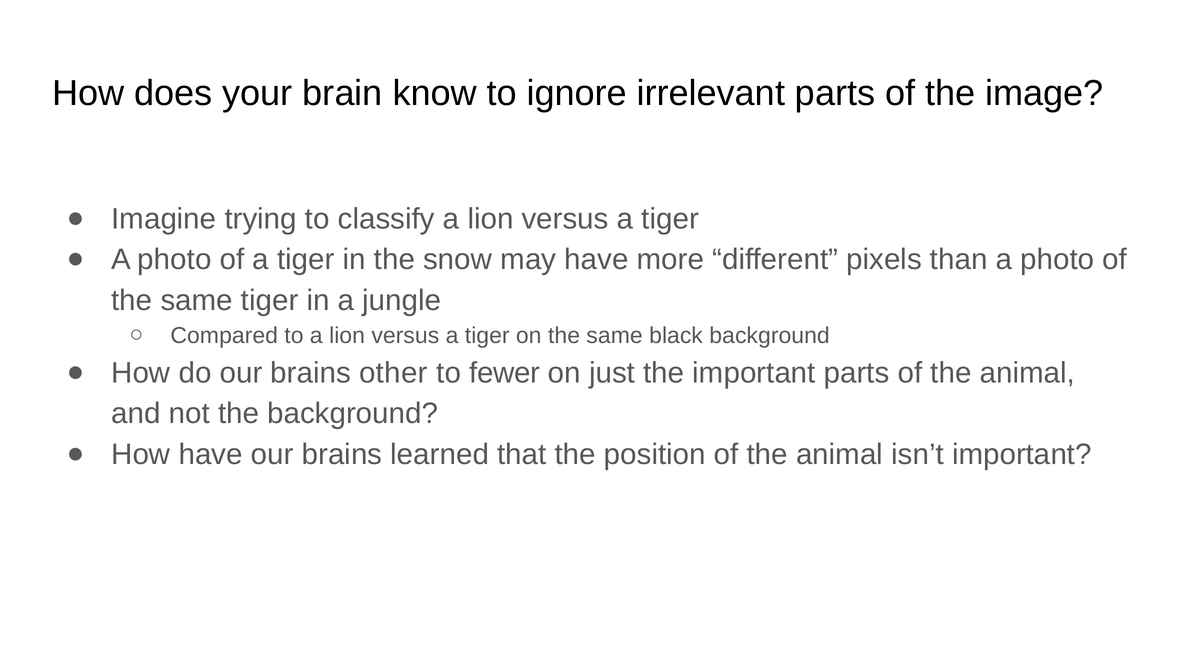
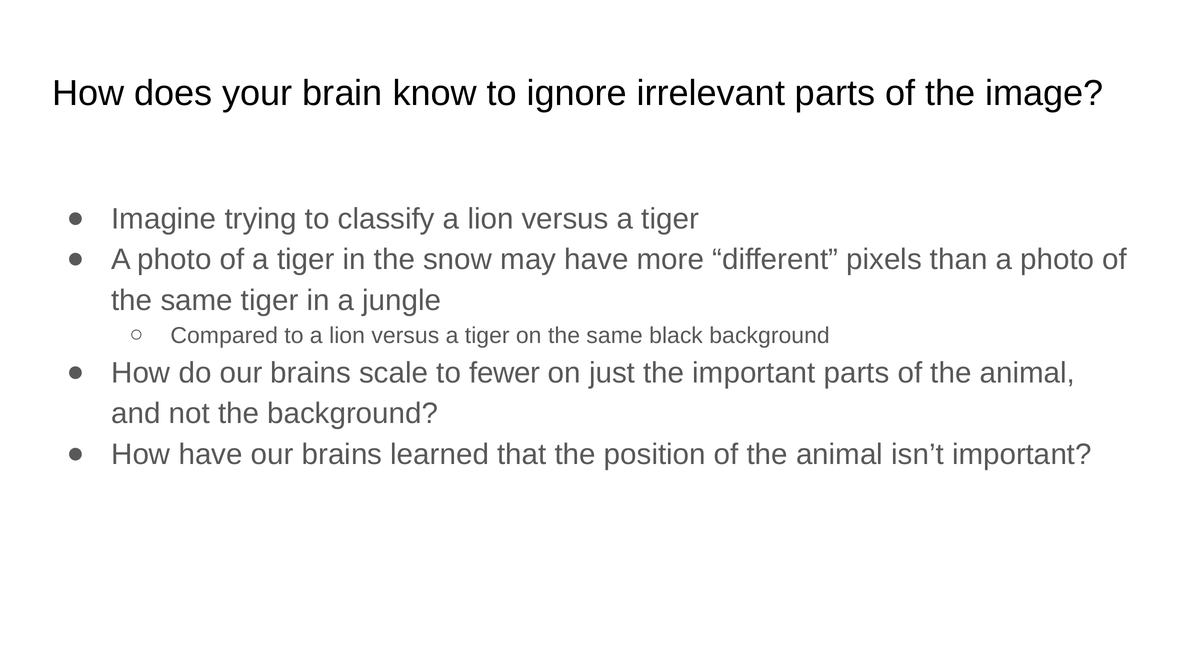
other: other -> scale (394, 373)
